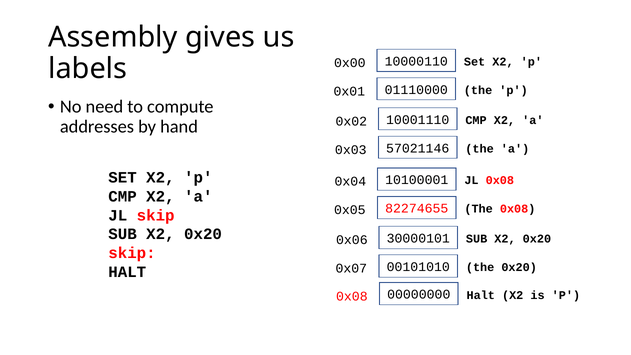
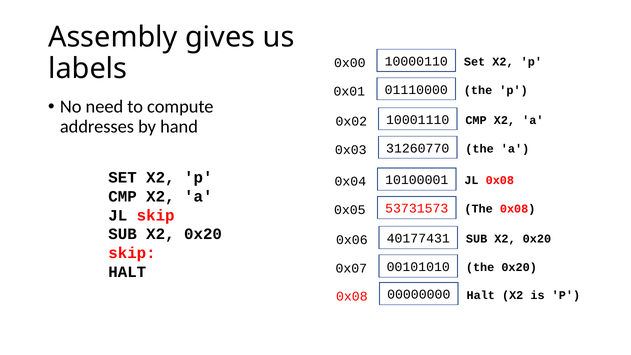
57021146: 57021146 -> 31260770 (418, 148)
82274655: 82274655 -> 53731573 (417, 208)
30000101: 30000101 -> 40177431 (418, 238)
